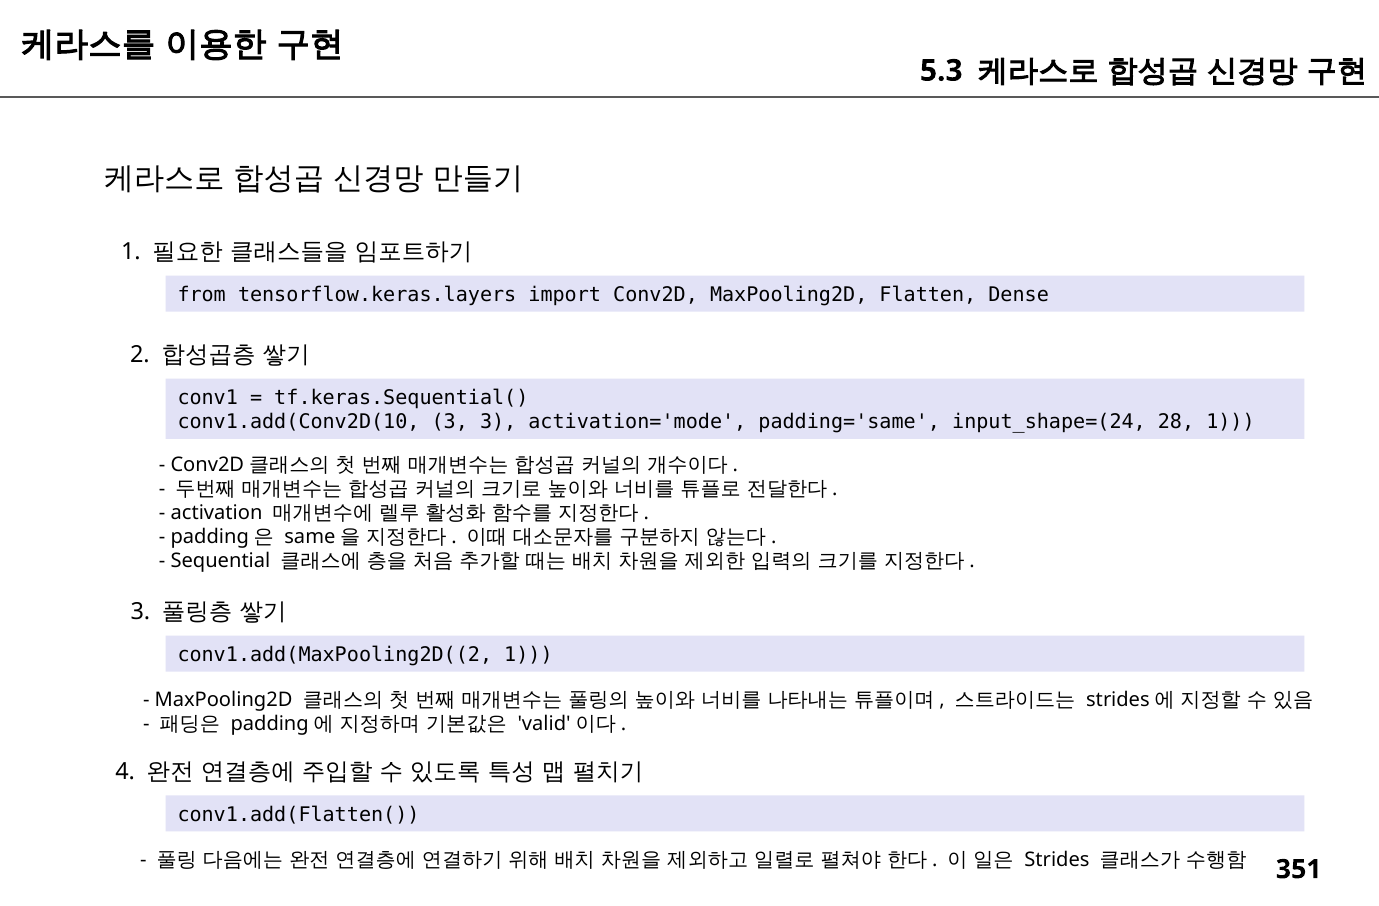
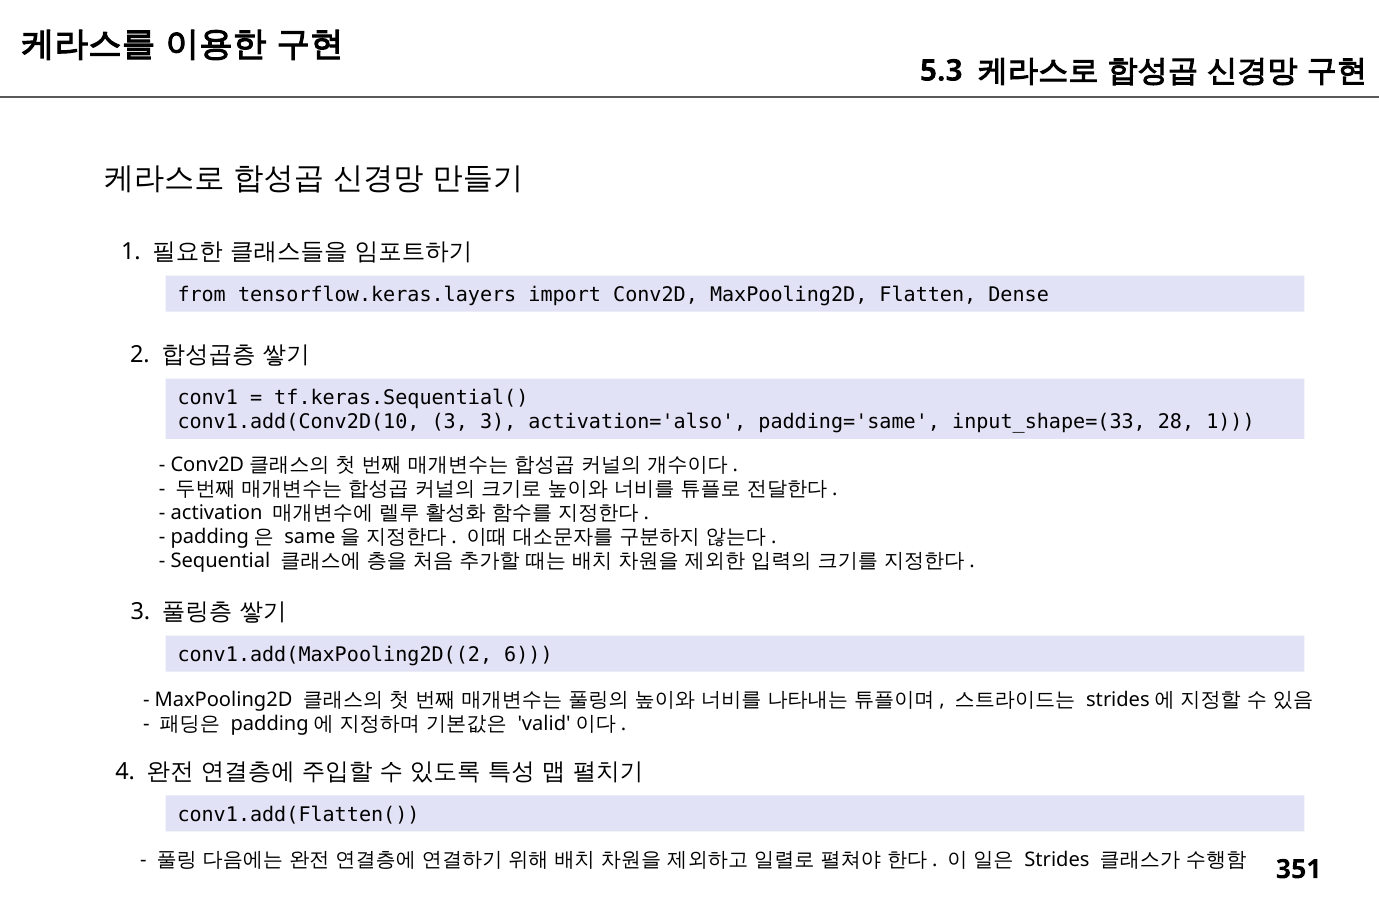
activation='mode: activation='mode -> activation='also (637, 422)
input_shape=(24: input_shape=(24 -> input_shape=(33 (1049, 422)
conv1.add(MaxPooling2D((2 1: 1 -> 6 (528, 655)
